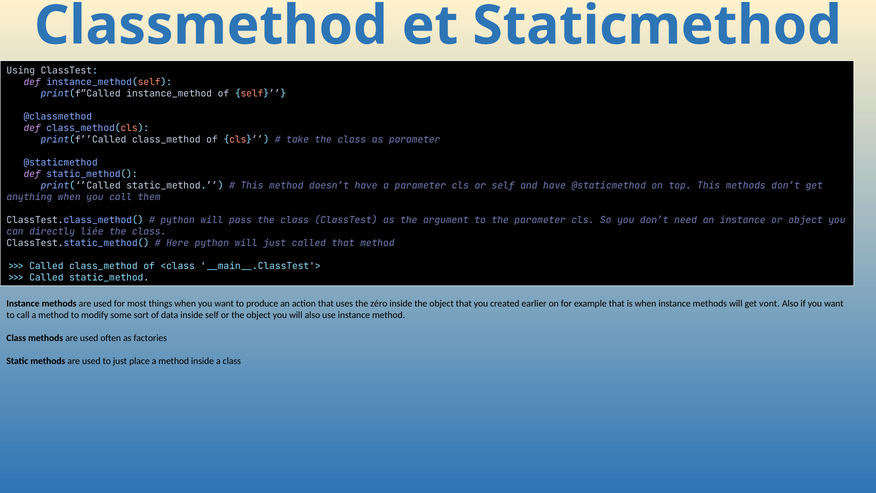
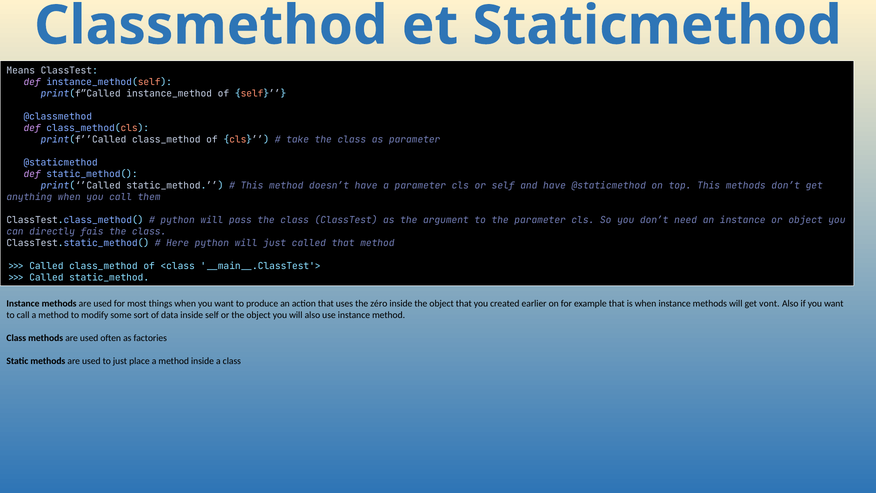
Using: Using -> Means (21, 70)
liée: liée -> fais (92, 231)
